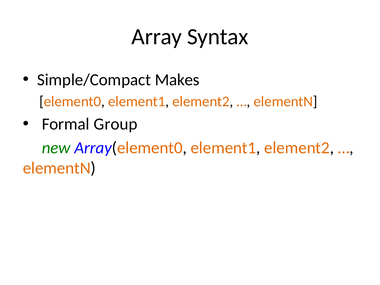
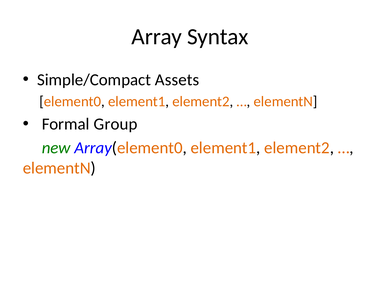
Makes: Makes -> Assets (177, 80)
